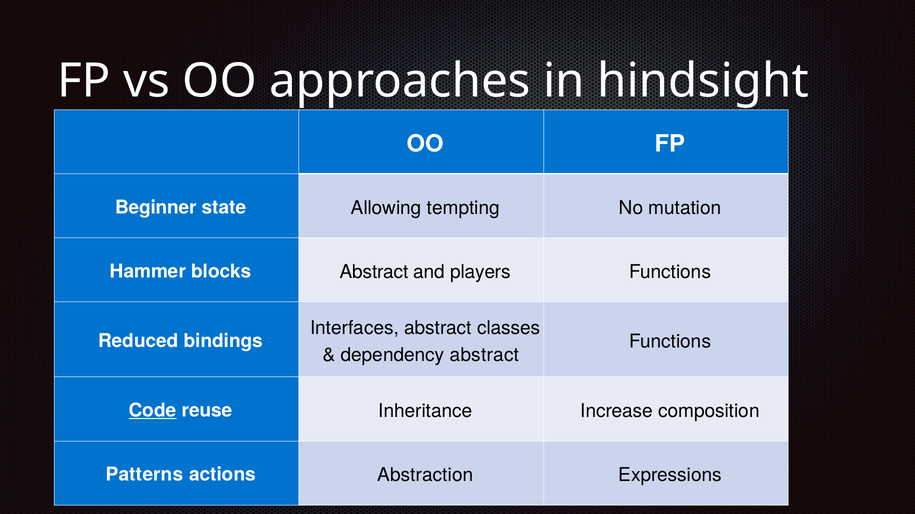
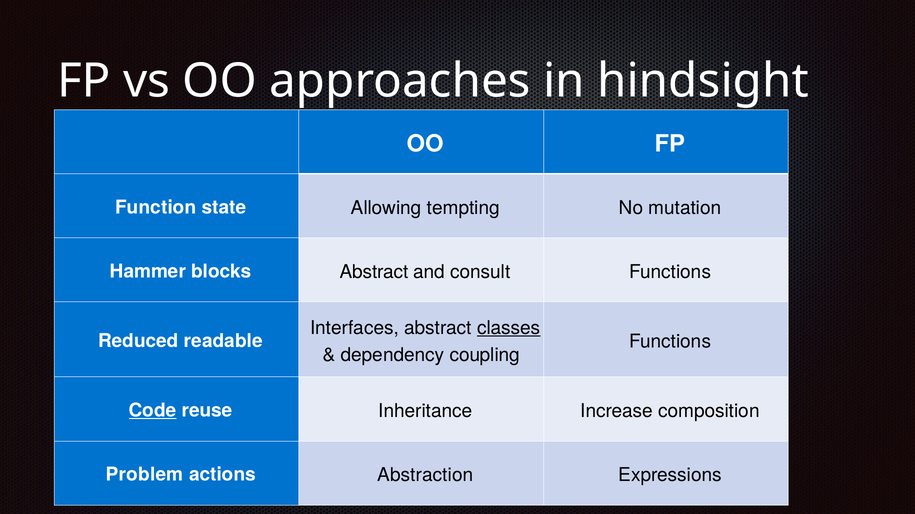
Beginner: Beginner -> Function (156, 208)
players: players -> consult (480, 272)
classes underline: none -> present (509, 328)
bindings: bindings -> readable (223, 341)
dependency abstract: abstract -> coupling (485, 355)
Patterns: Patterns -> Problem (145, 475)
